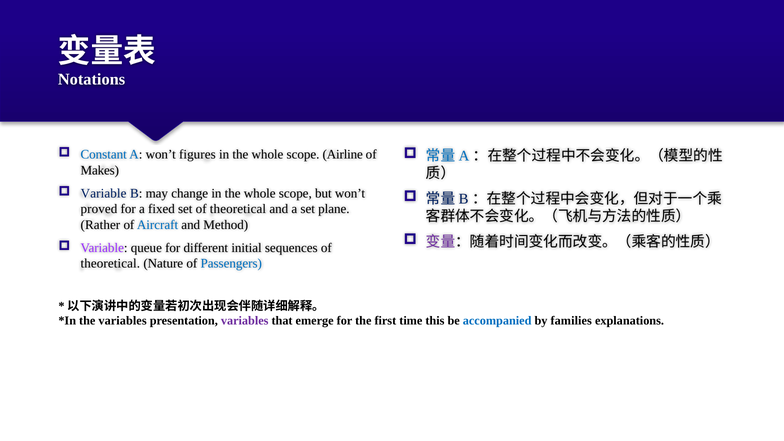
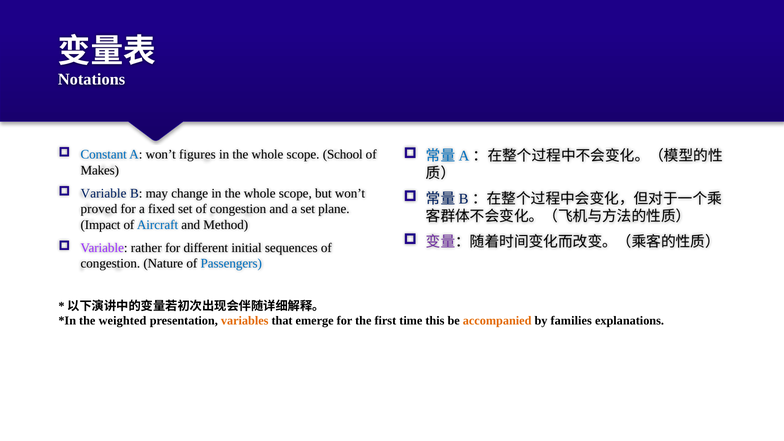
Airline: Airline -> School (343, 155)
set of theoretical: theoretical -> congestion (238, 209)
Rather: Rather -> Impact (101, 225)
queue: queue -> rather (146, 248)
theoretical: theoretical -> congestion (110, 264)
the variables: variables -> weighted (123, 321)
variables colour: purple -> orange (245, 321)
accompanied colour: blue -> orange (497, 321)
